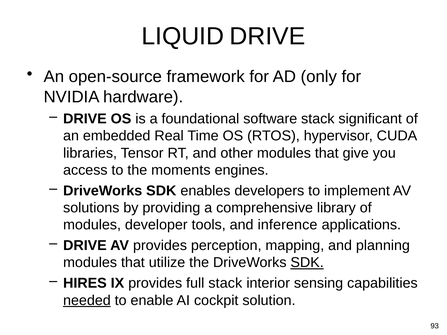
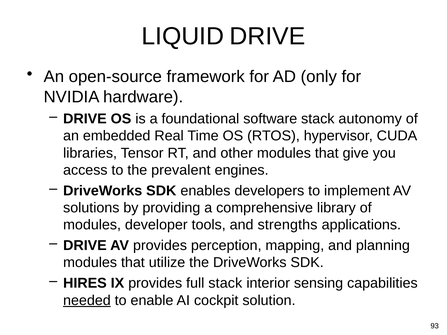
significant: significant -> autonomy (370, 119)
moments: moments -> prevalent (181, 170)
inference: inference -> strengths (288, 225)
SDK underline: present -> none (307, 263)
